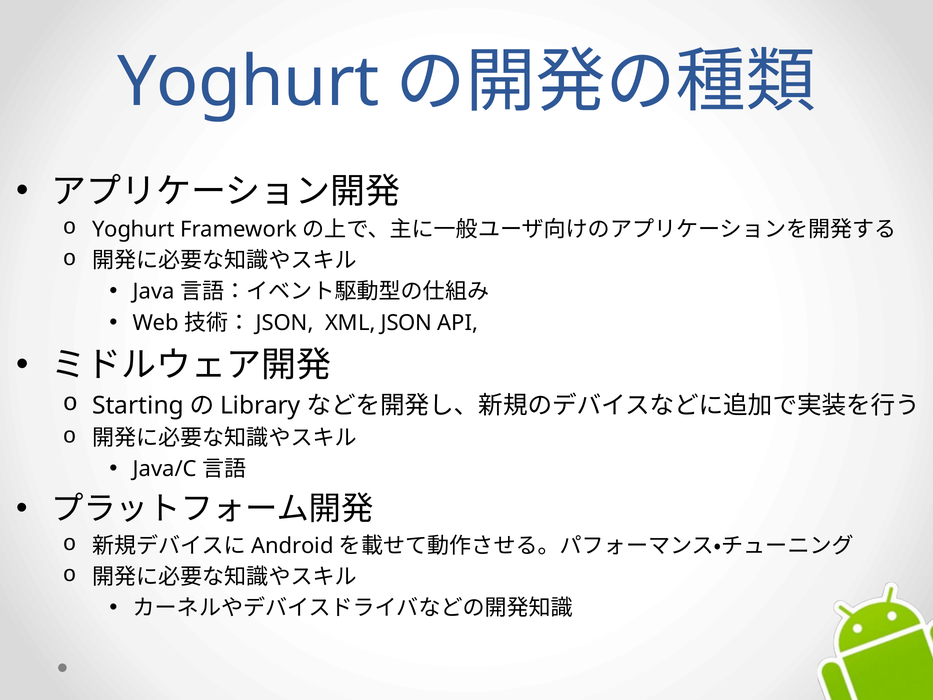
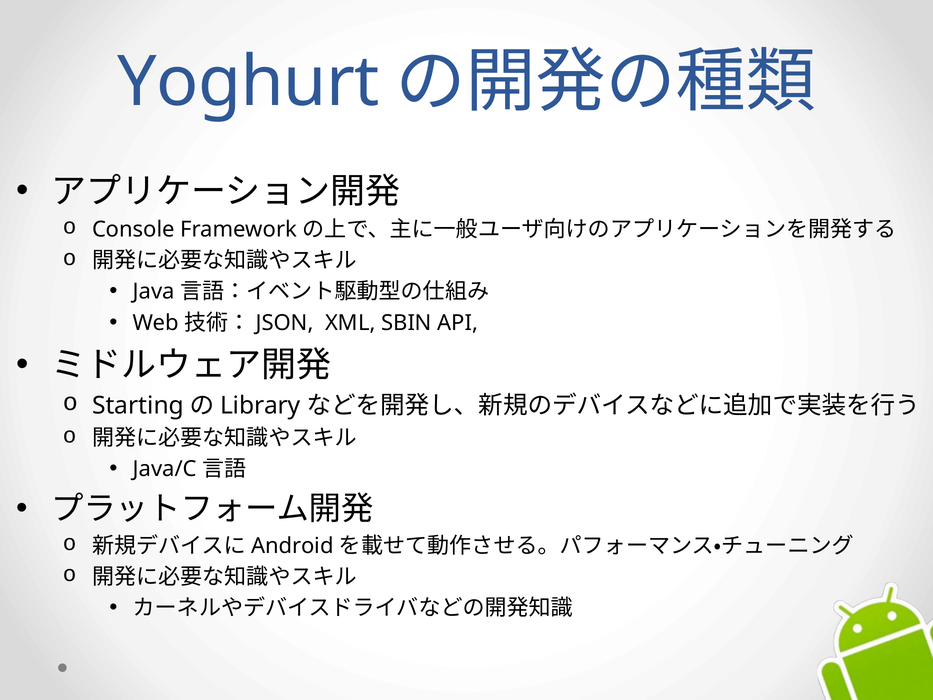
Yoghurt: Yoghurt -> Console (133, 229)
JSON: JSON -> SBIN (406, 323)
